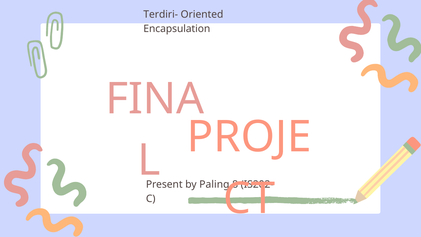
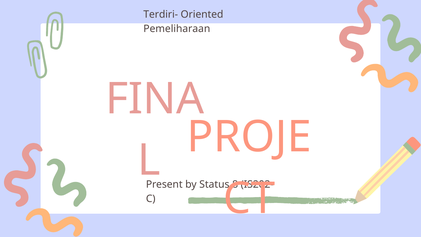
Encapsulation: Encapsulation -> Pemeliharaan (177, 29)
Paling: Paling -> Status (214, 184)
